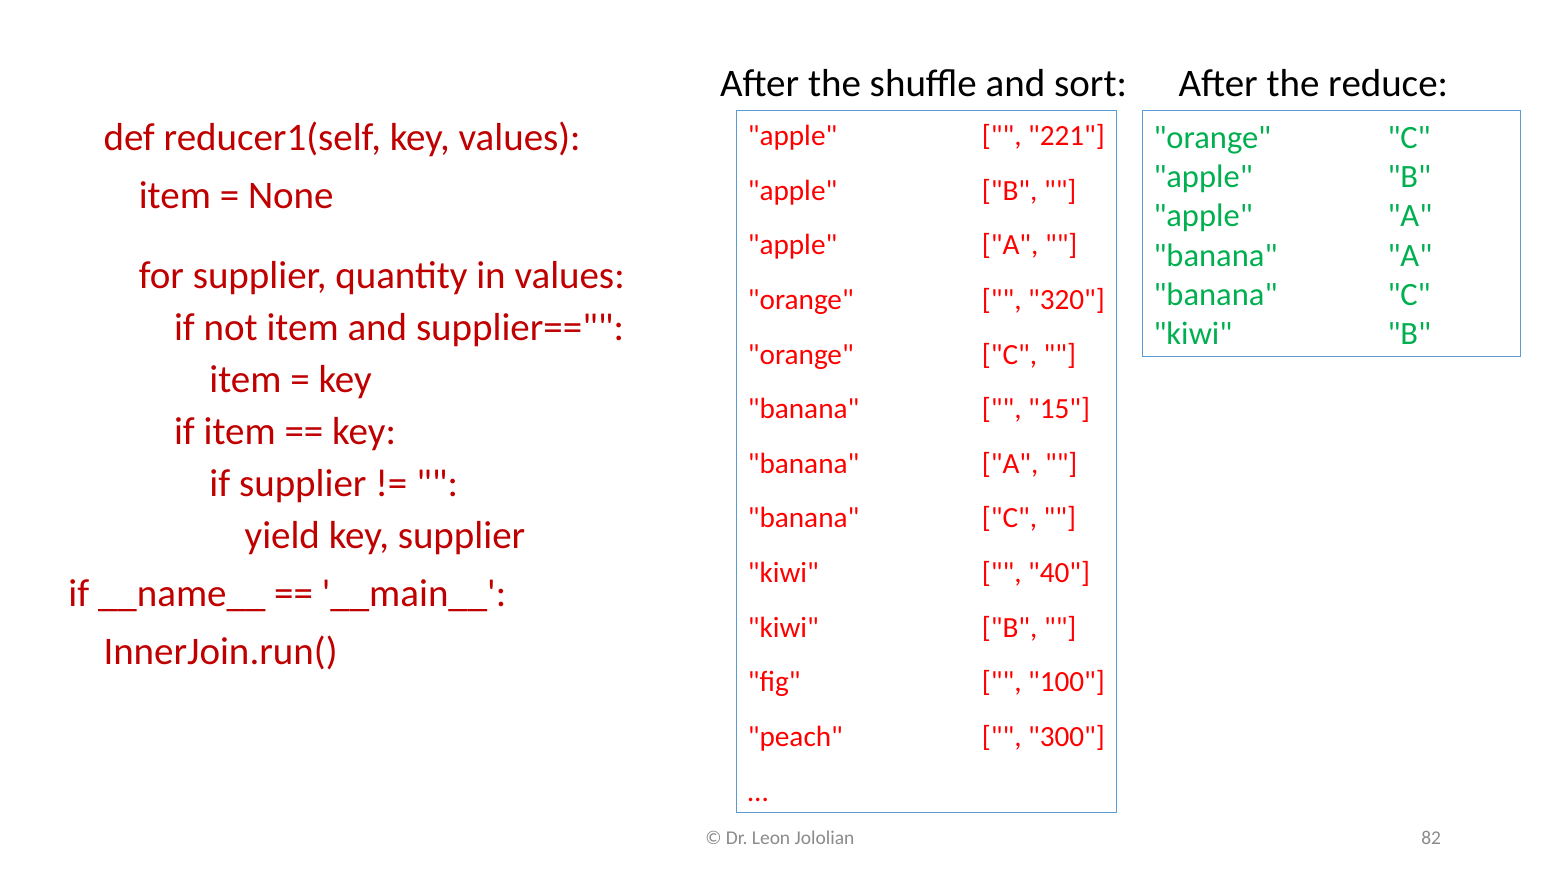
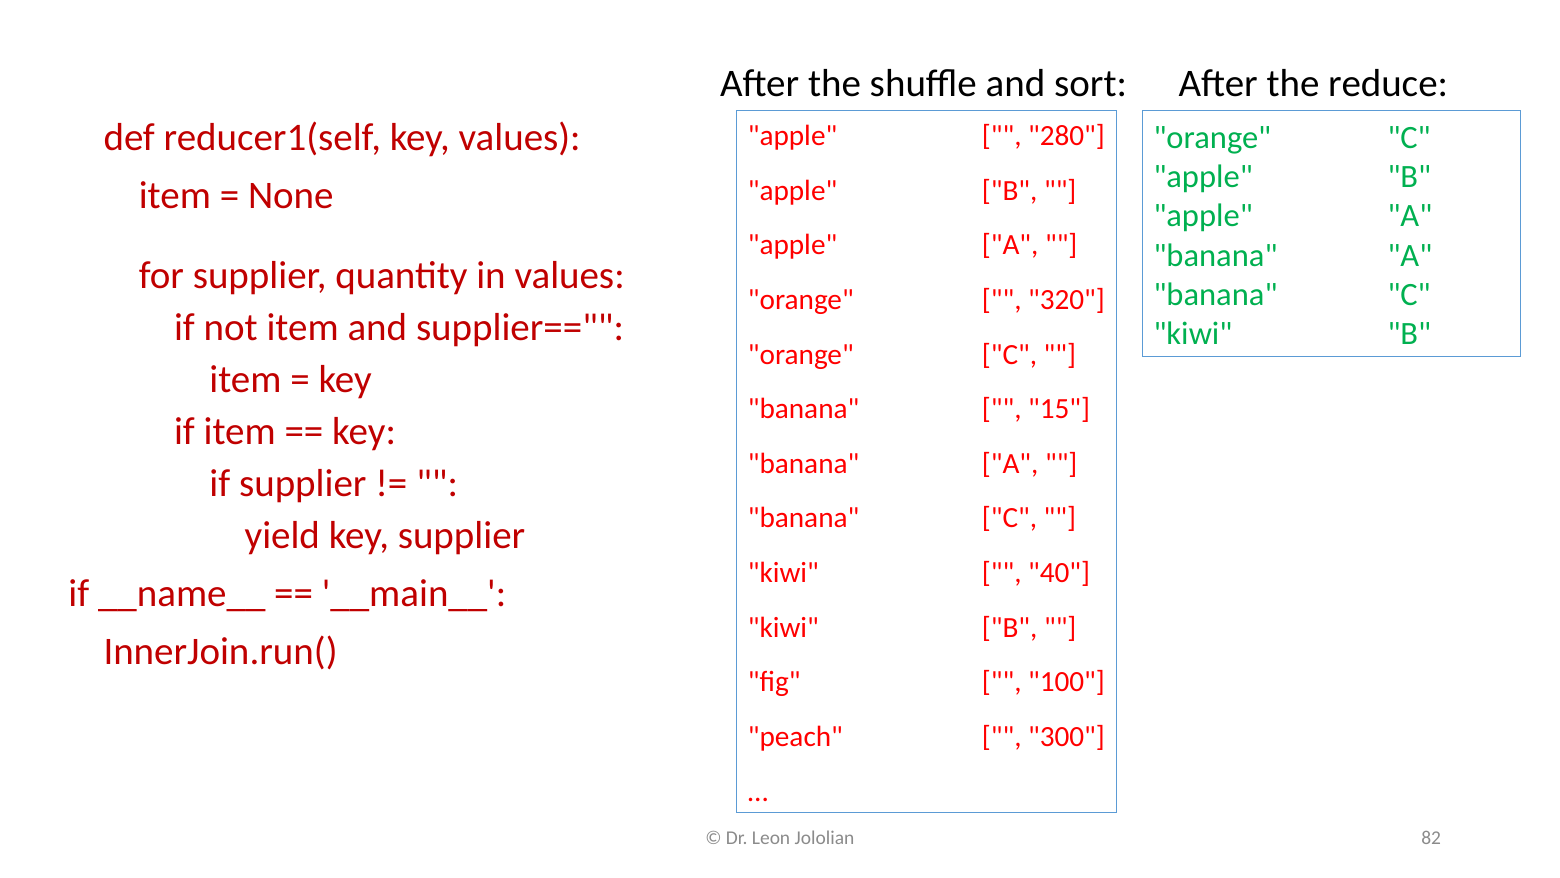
221: 221 -> 280 (1066, 136)
